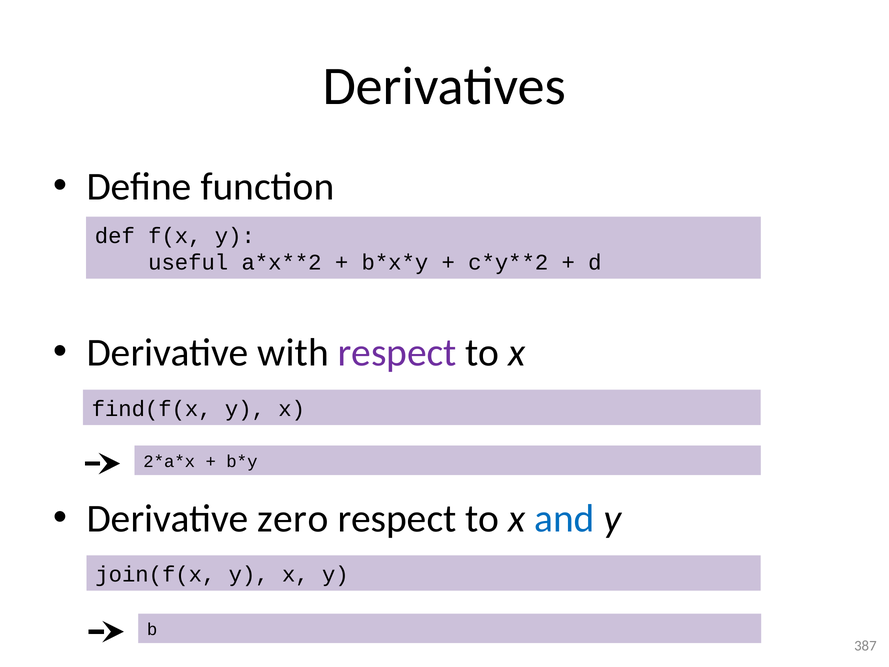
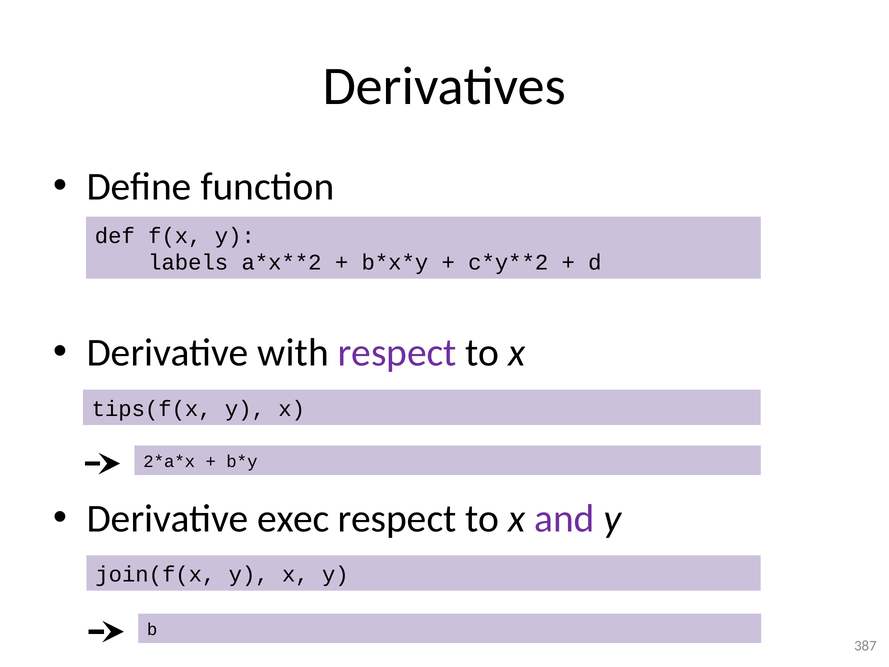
useful: useful -> labels (188, 263)
find(f(x: find(f(x -> tips(f(x (152, 409)
zero: zero -> exec (293, 519)
and colour: blue -> purple (565, 519)
